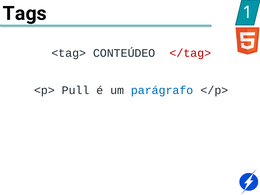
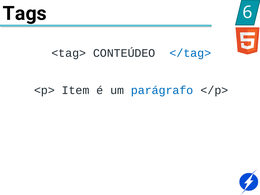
1: 1 -> 6 (247, 12)
</tag> colour: red -> blue (190, 53)
Pull: Pull -> Item (76, 90)
